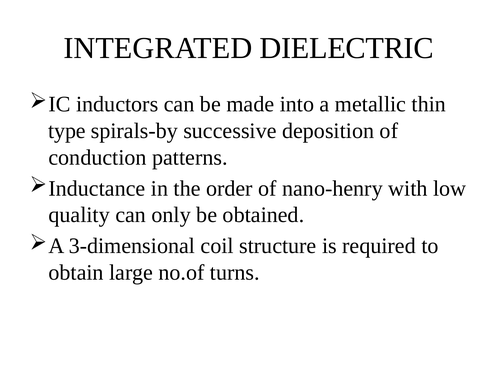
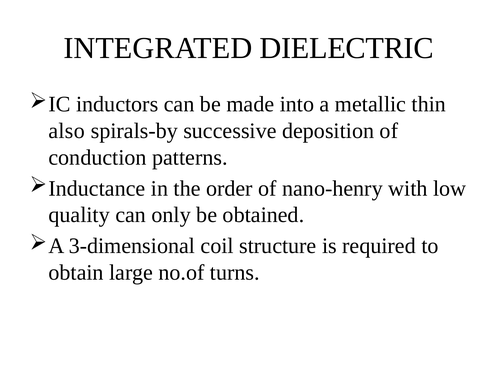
type: type -> also (67, 131)
